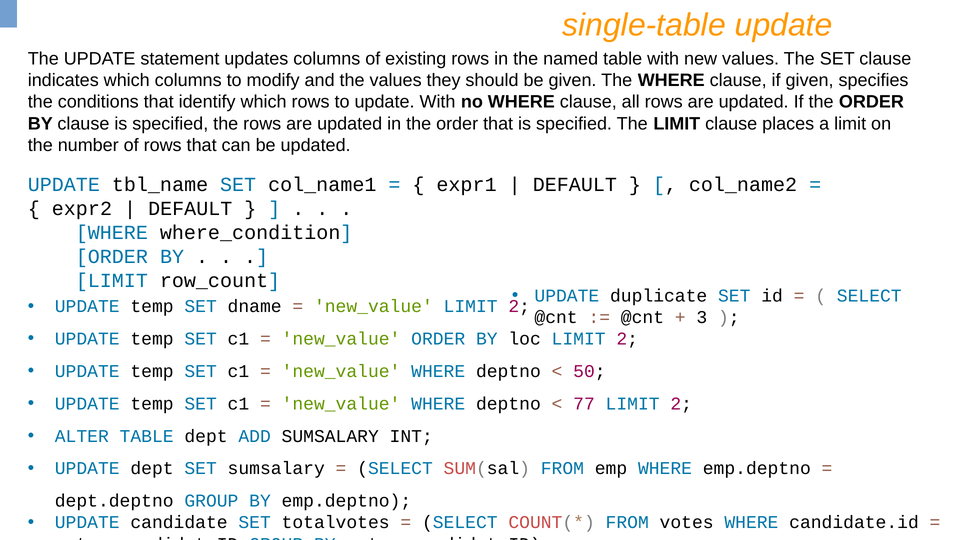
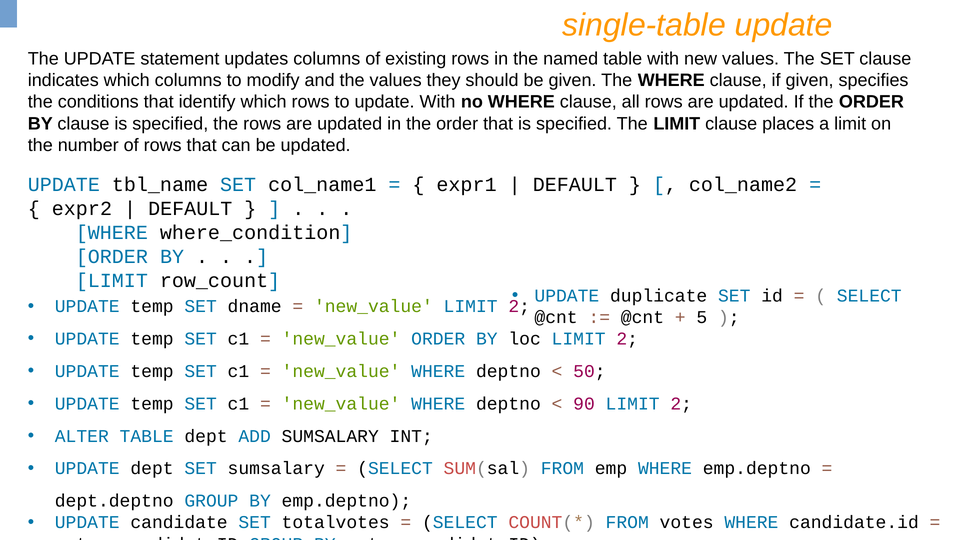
3: 3 -> 5 (702, 317)
77: 77 -> 90 (584, 404)
